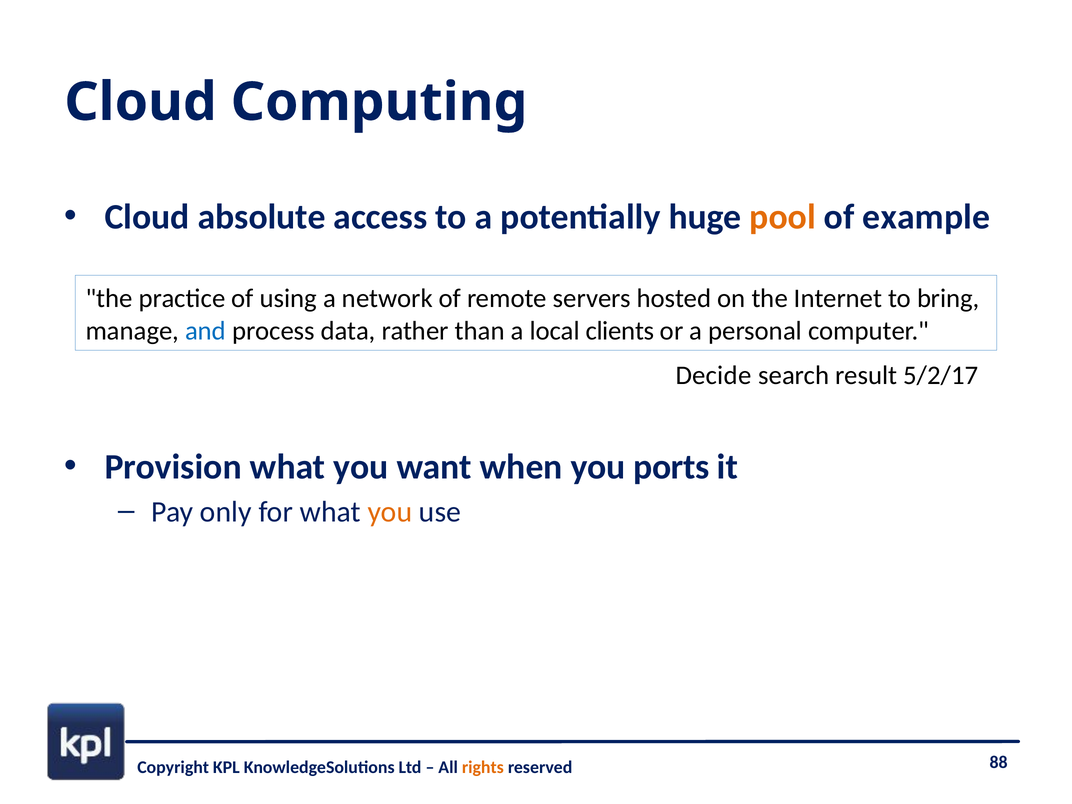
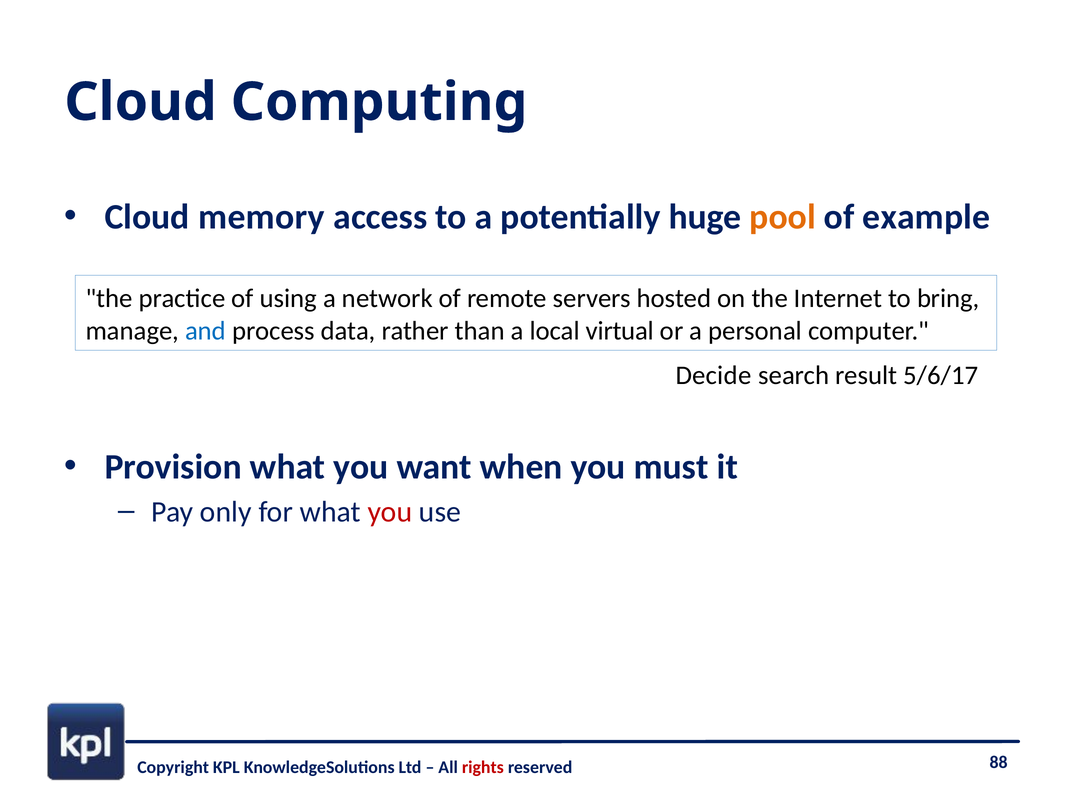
absolute: absolute -> memory (261, 217)
clients: clients -> virtual (620, 331)
5/2/17: 5/2/17 -> 5/6/17 (941, 375)
ports: ports -> must (671, 467)
you colour: orange -> red (390, 512)
rights colour: orange -> red (483, 768)
